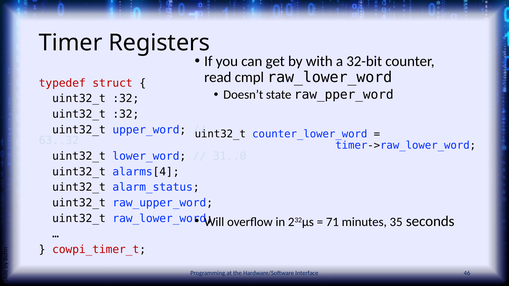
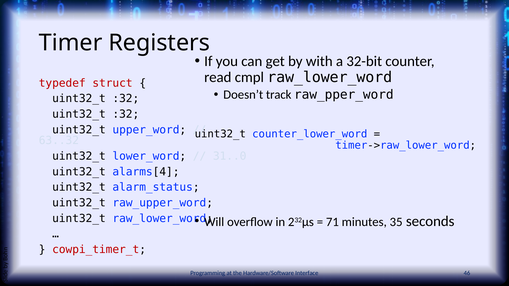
state: state -> track (279, 95)
